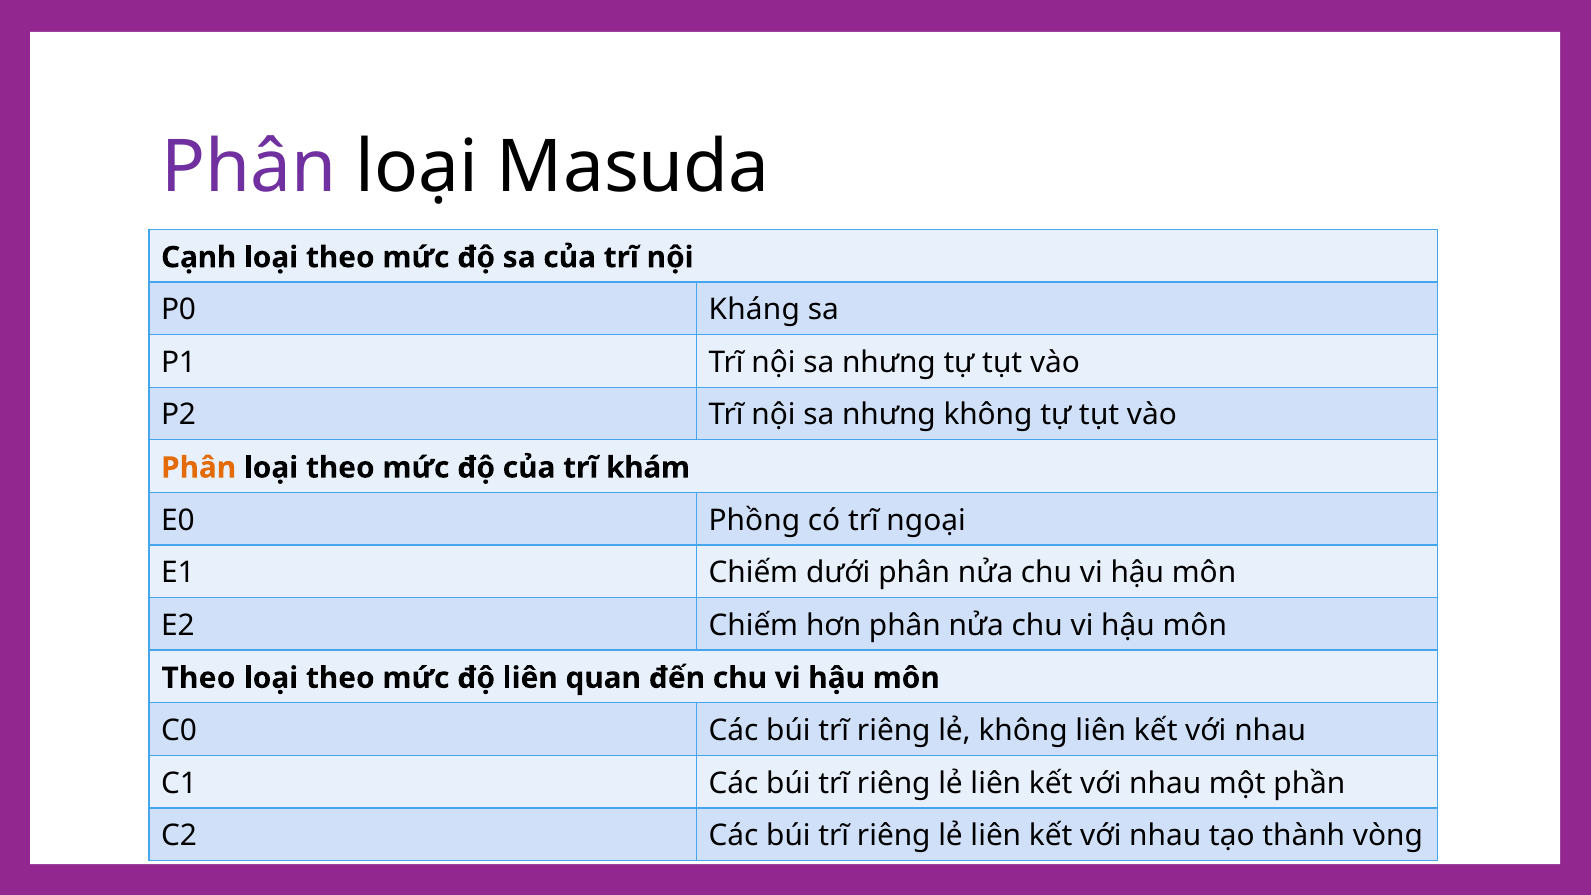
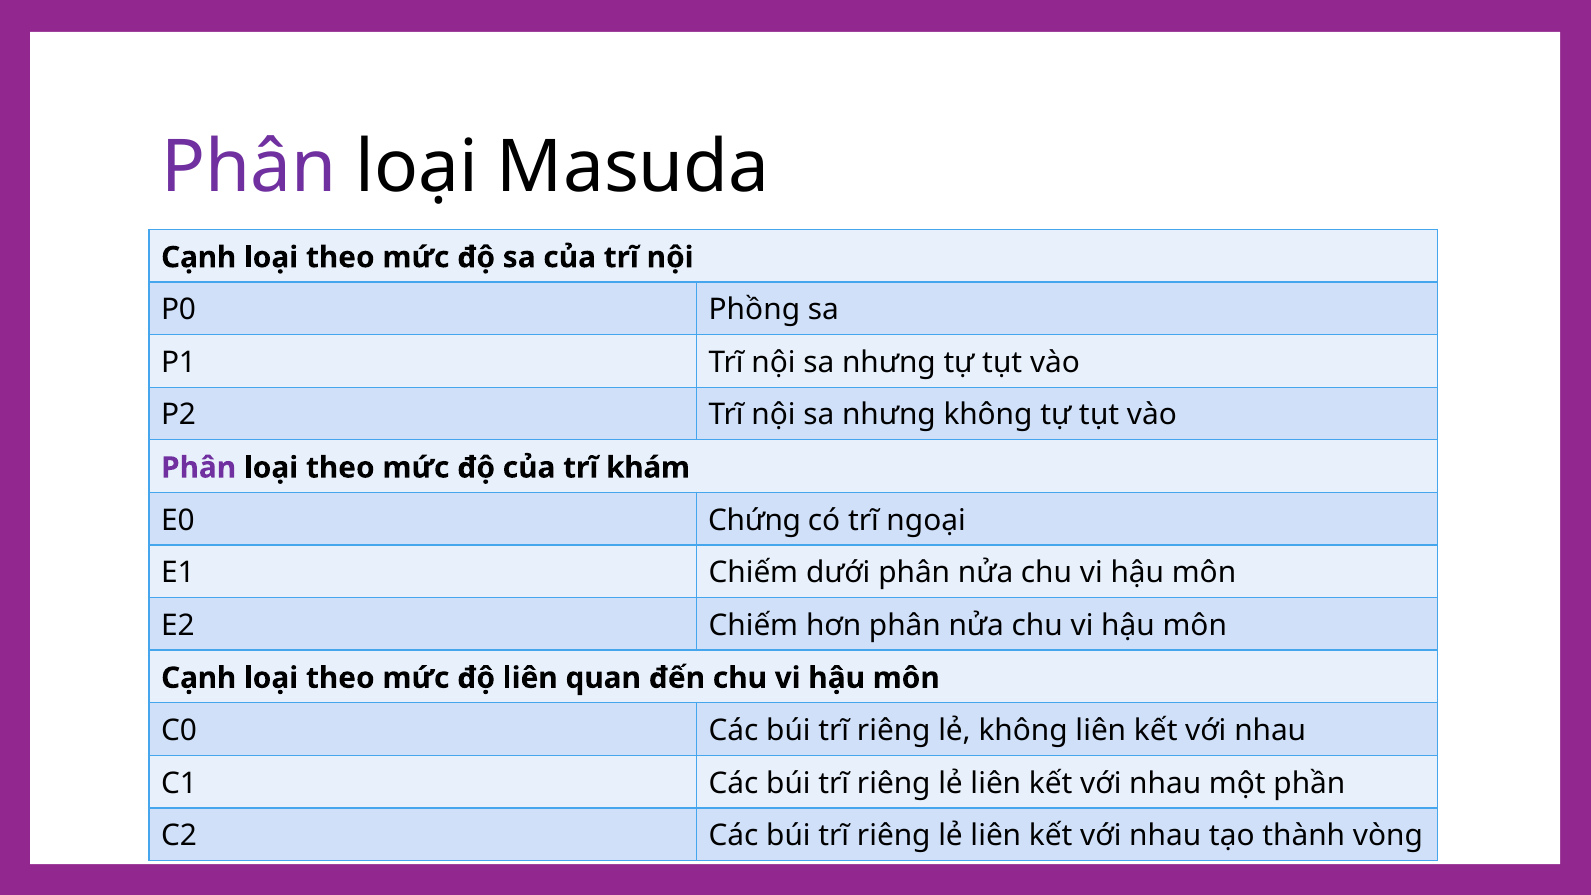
Kháng: Kháng -> Phồng (754, 310)
Phân colour: orange -> purple (199, 468)
Phồng: Phồng -> Chứng (755, 520)
Theo: Theo -> Cạnh (199, 678)
